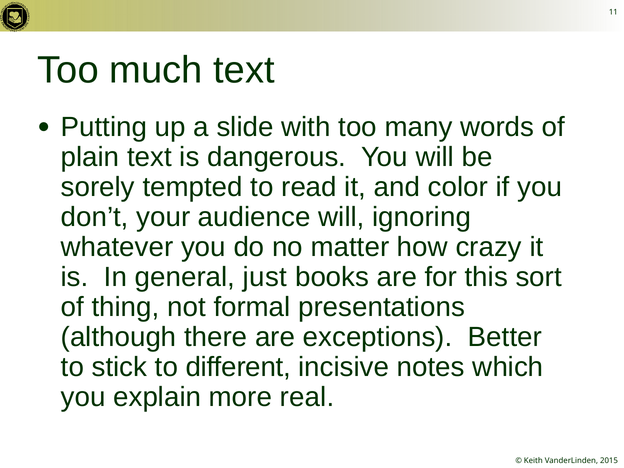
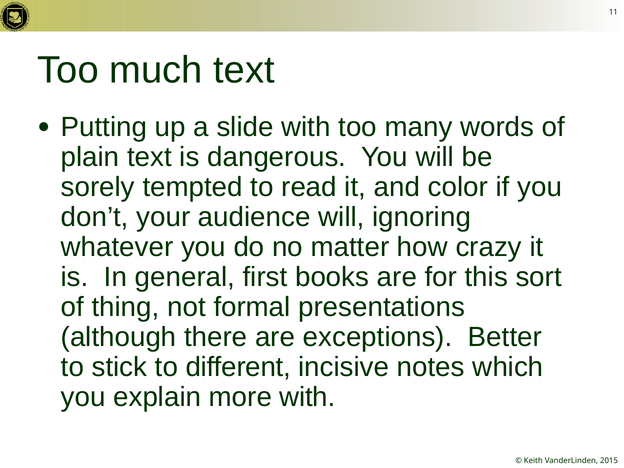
just: just -> first (265, 277)
more real: real -> with (307, 397)
